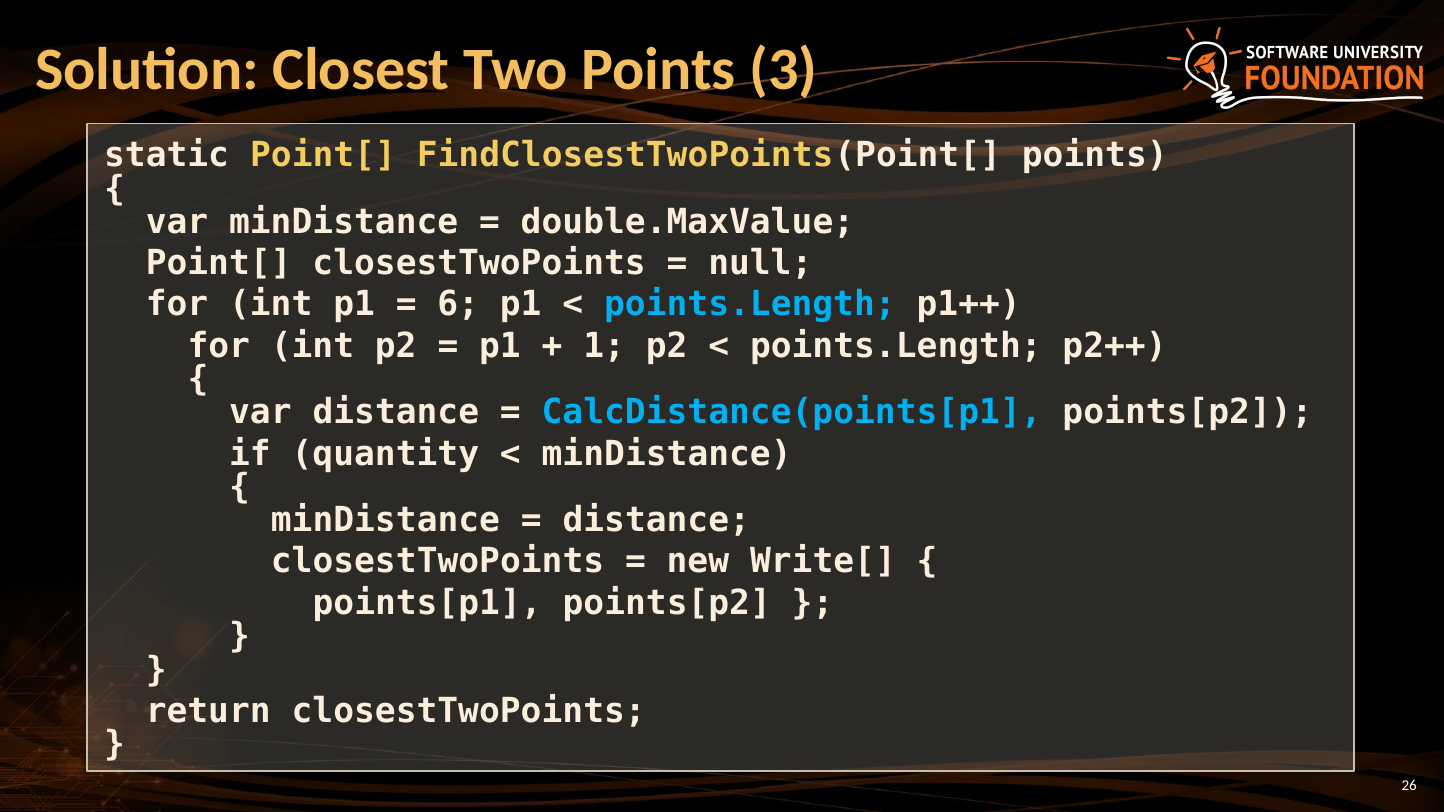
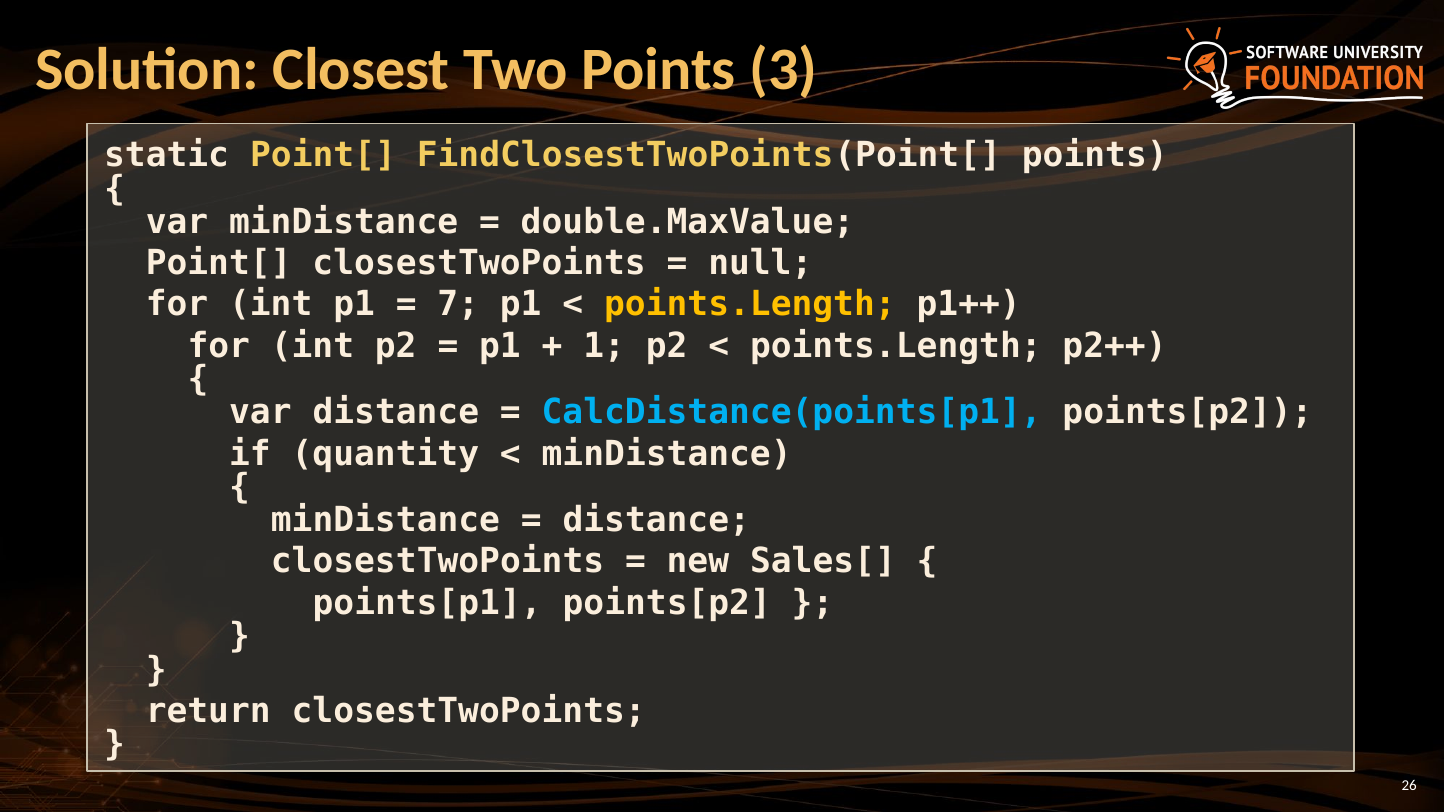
6: 6 -> 7 (458, 305)
points.Length colour: light blue -> yellow (750, 305)
Write[: Write[ -> Sales[ (823, 562)
